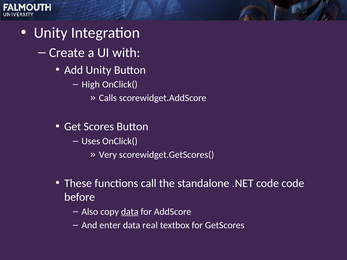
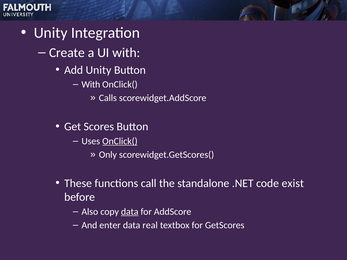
High: High -> With (91, 85)
OnClick( underline: none -> present (120, 141)
Very: Very -> Only (108, 155)
code code: code -> exist (293, 183)
